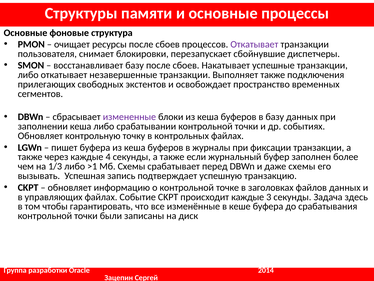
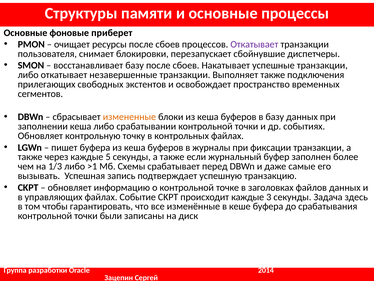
структура: структура -> приберет (112, 33)
измененные colour: purple -> orange (129, 117)
4: 4 -> 5 (108, 157)
даже схемы: схемы -> самые (302, 166)
